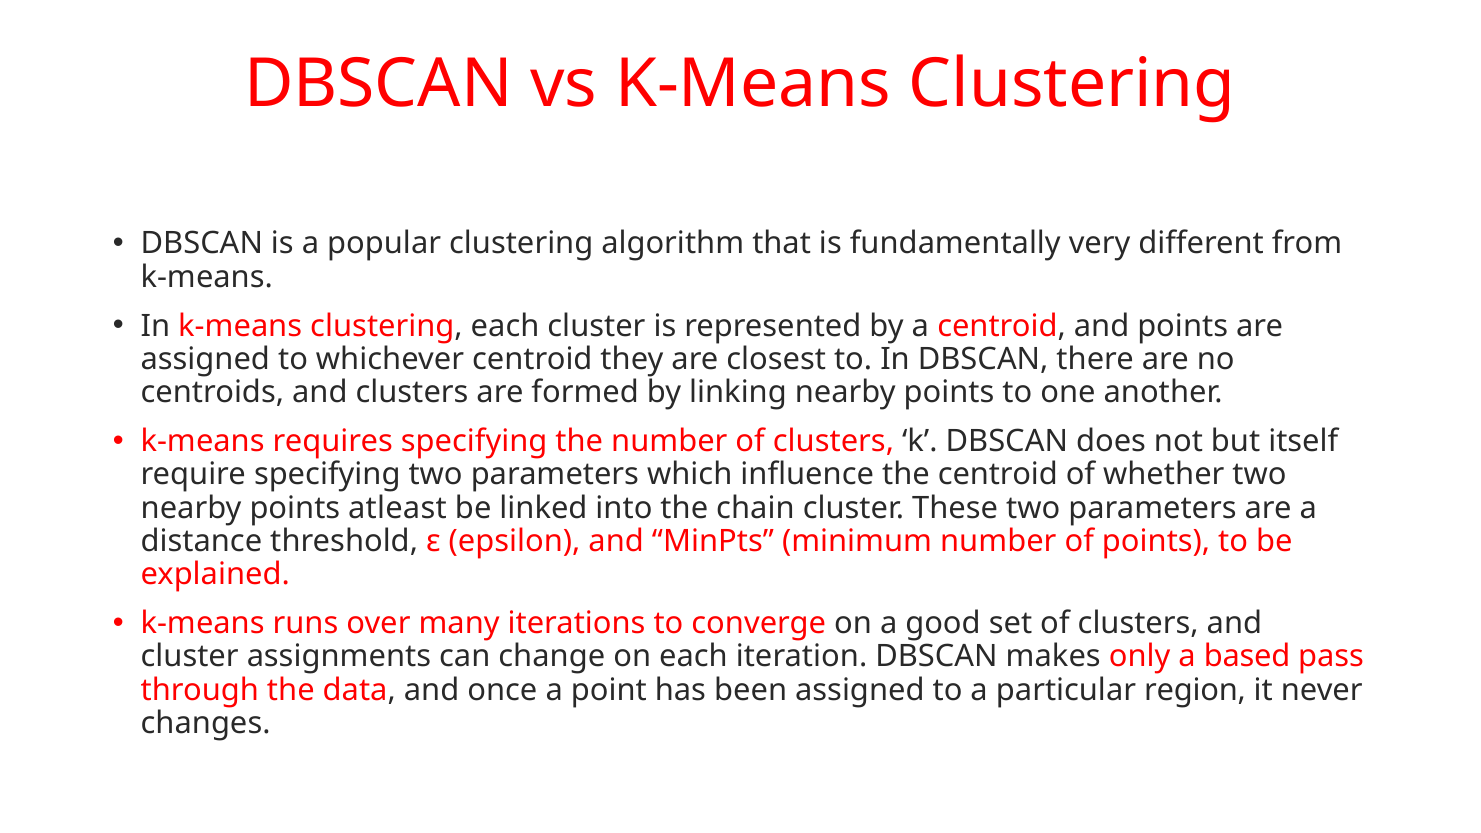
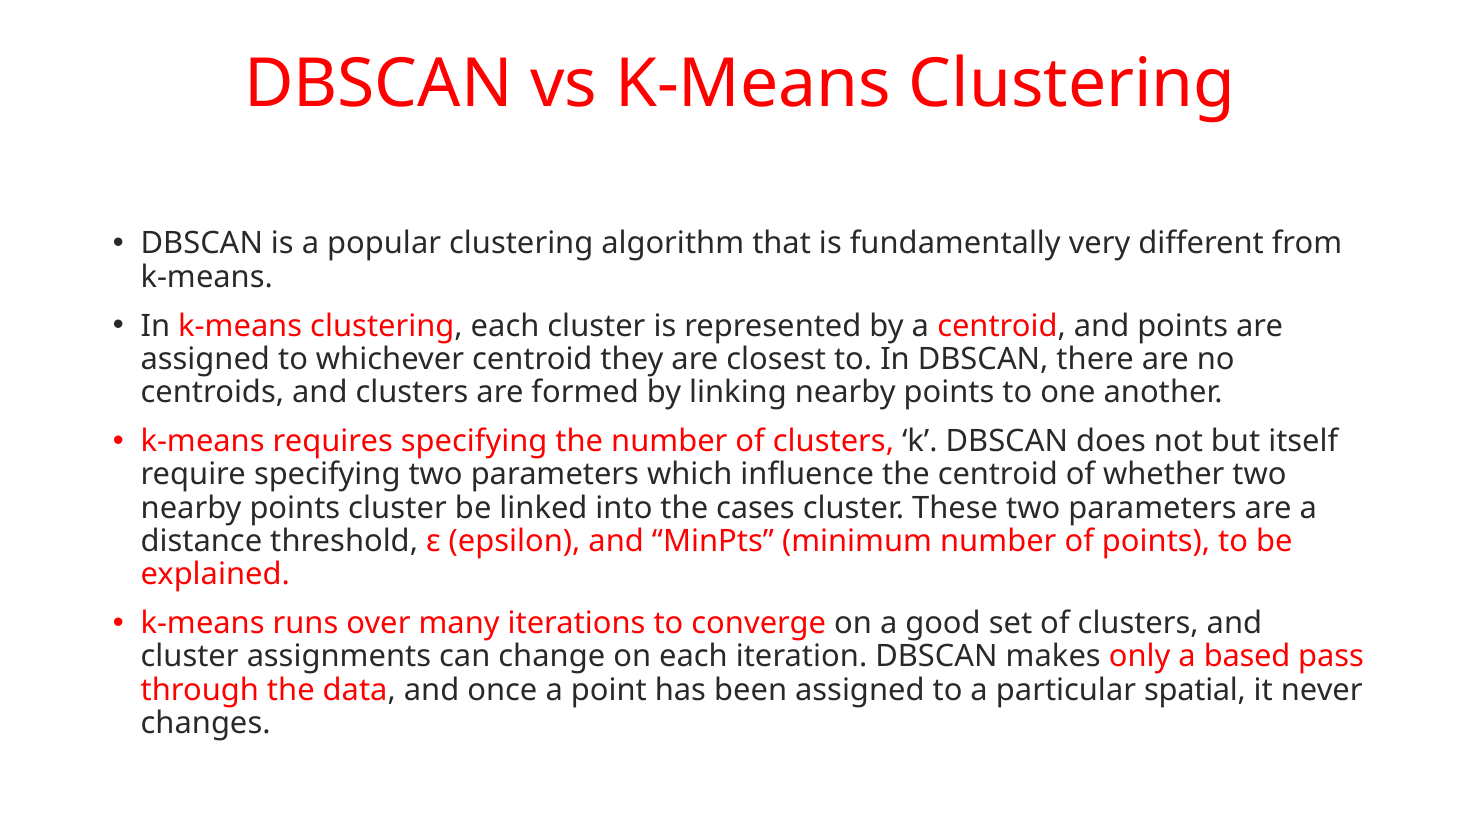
points atleast: atleast -> cluster (398, 508)
chain: chain -> cases (755, 508)
region: region -> spatial (1195, 690)
